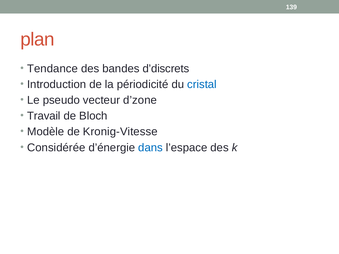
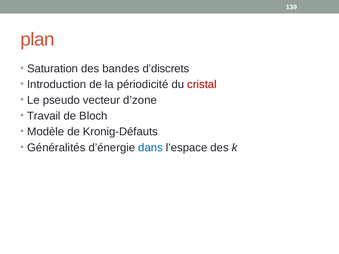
Tendance: Tendance -> Saturation (53, 69)
cristal colour: blue -> red (202, 84)
Kronig-Vitesse: Kronig-Vitesse -> Kronig-Défauts (120, 132)
Considérée: Considérée -> Généralités (56, 148)
